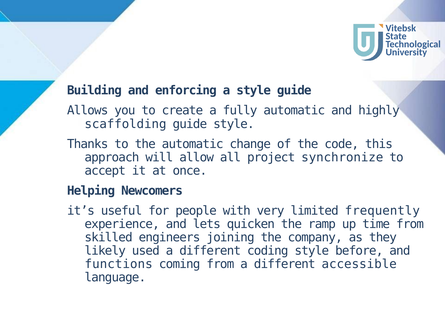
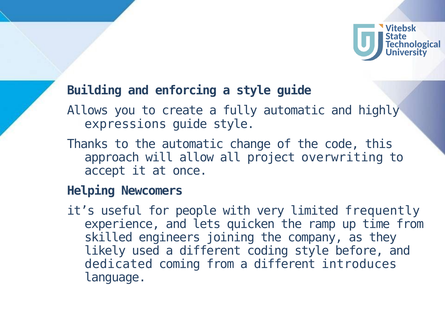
scaffolding: scaffolding -> expressions (125, 124)
synchronize: synchronize -> overwriting (342, 157)
functions: functions -> dedicated (119, 264)
accessible: accessible -> introduces (359, 264)
